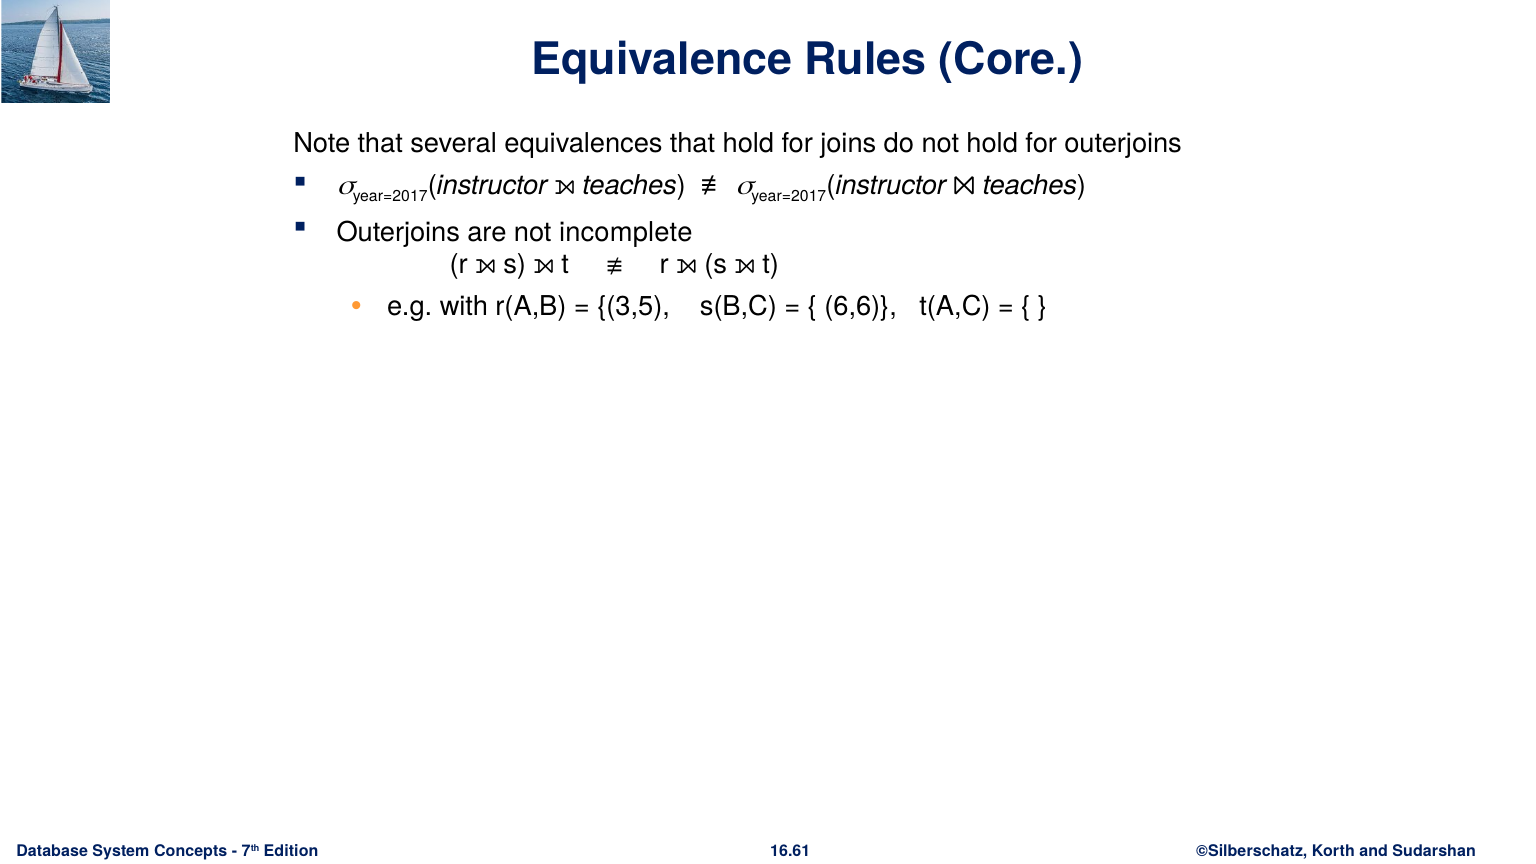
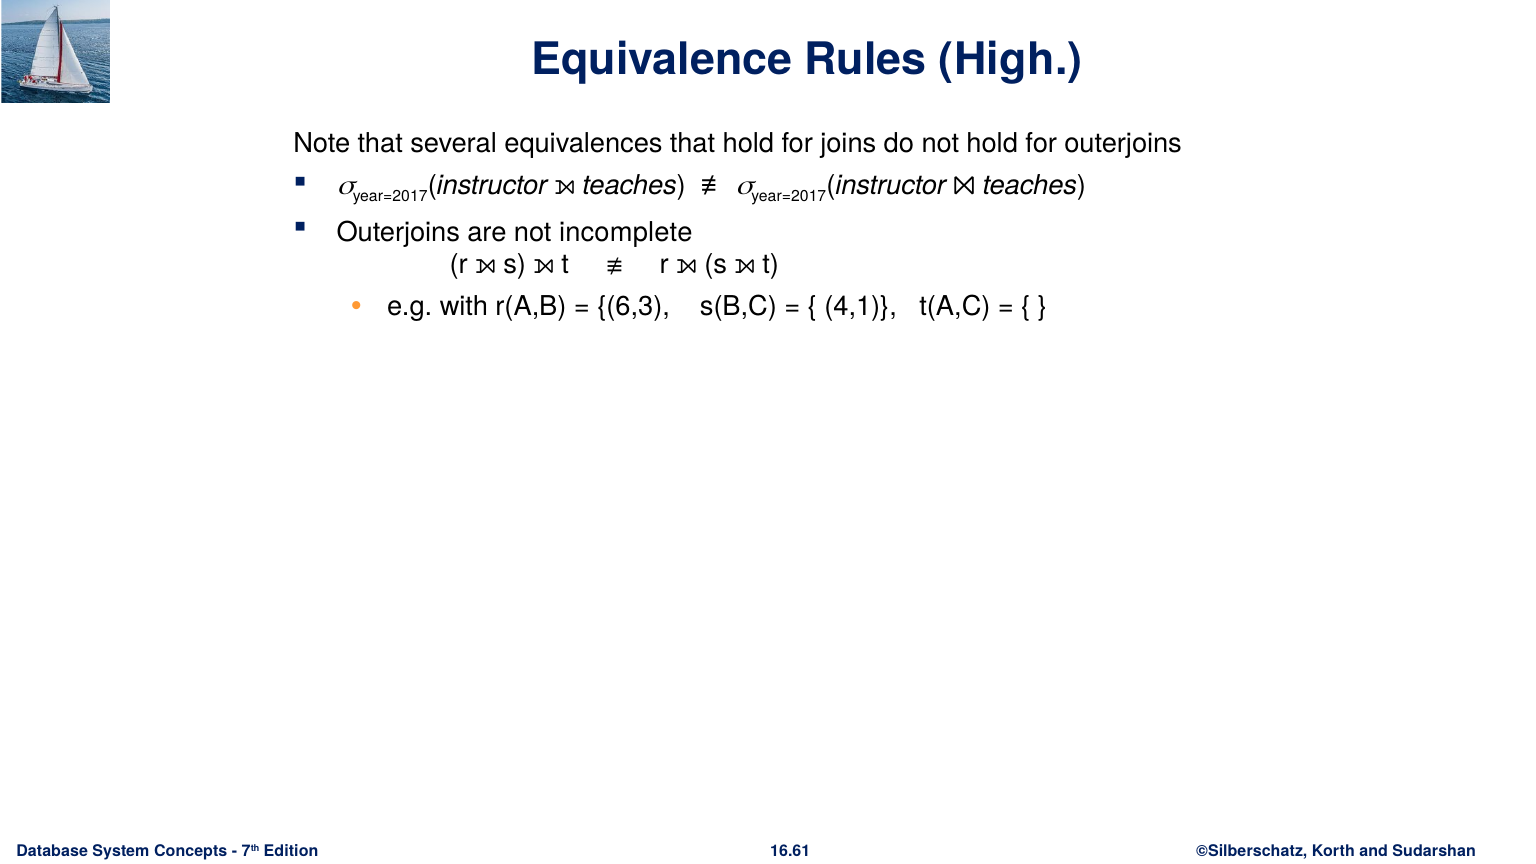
Core: Core -> High (1011, 60)
3,5: 3,5 -> 6,3 (634, 307)
6,6: 6,6 -> 4,1 (861, 307)
